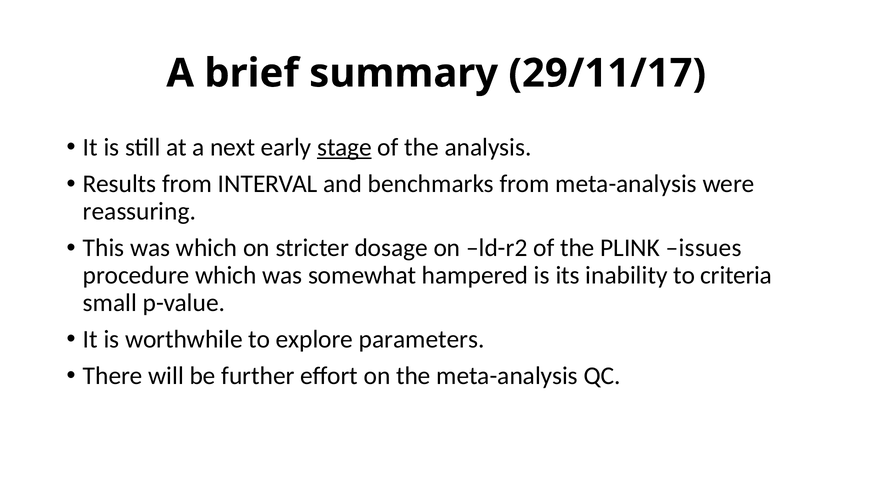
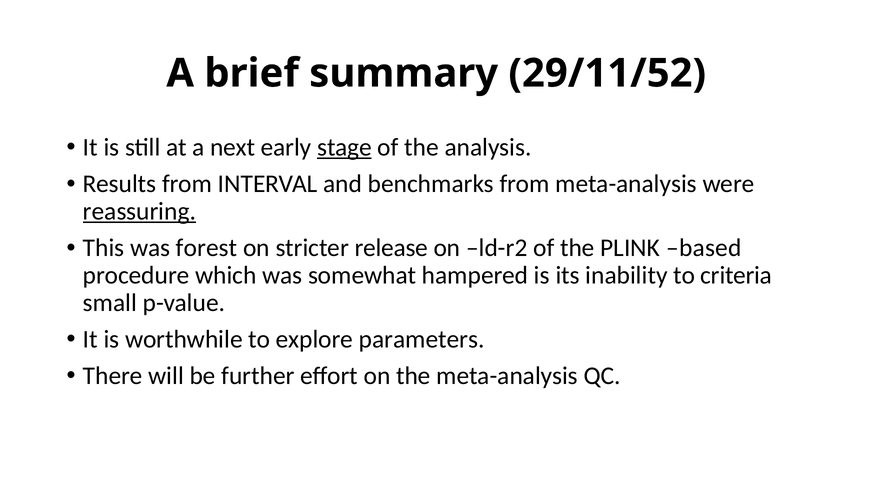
29/11/17: 29/11/17 -> 29/11/52 (607, 73)
reassuring underline: none -> present (139, 212)
was which: which -> forest (207, 248)
dosage: dosage -> release (391, 248)
issues: issues -> based (704, 248)
